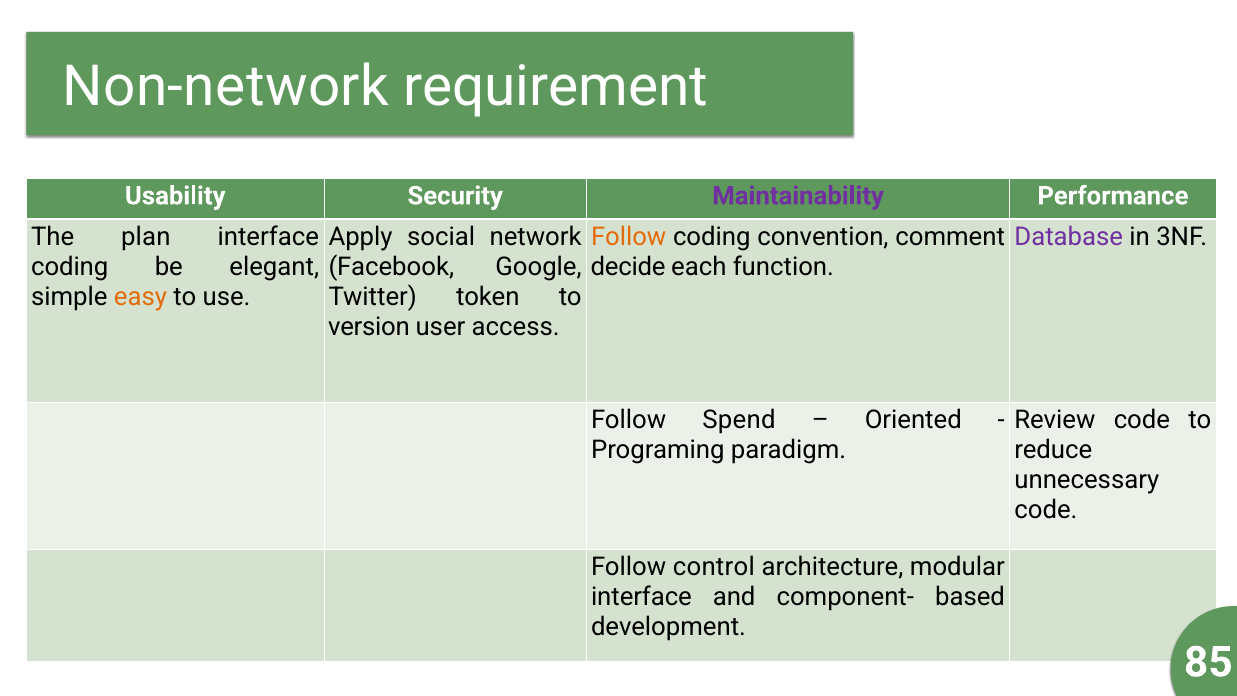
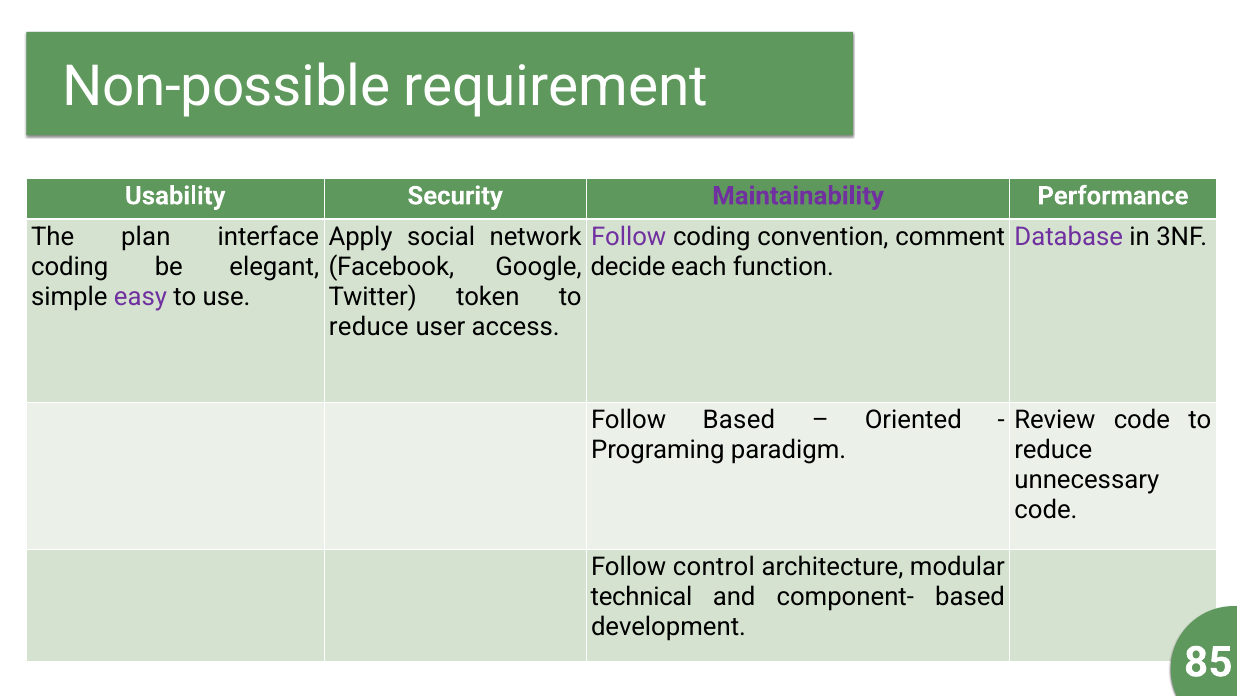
Non-network: Non-network -> Non-possible (226, 87)
Follow colour: orange -> purple (629, 237)
easy colour: orange -> purple (140, 297)
version: version -> reduce (369, 327)
Follow Spend: Spend -> Based (739, 419)
interface: interface -> technical (642, 597)
